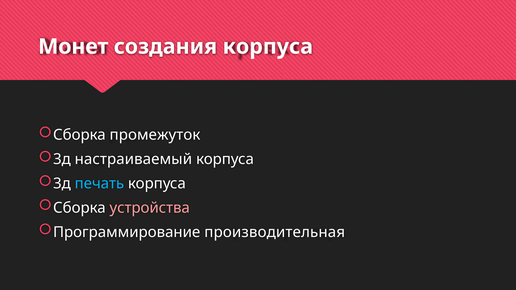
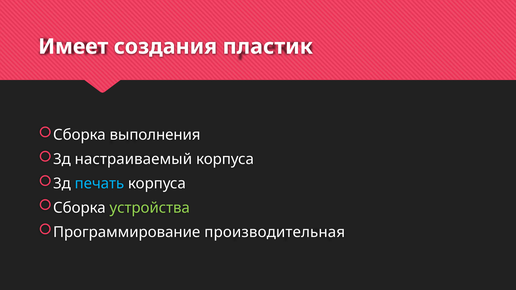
Монет: Монет -> Имеет (73, 47)
создания корпуса: корпуса -> пластик (268, 47)
промежуток: промежуток -> выполнения (155, 135)
устройства colour: pink -> light green (150, 208)
